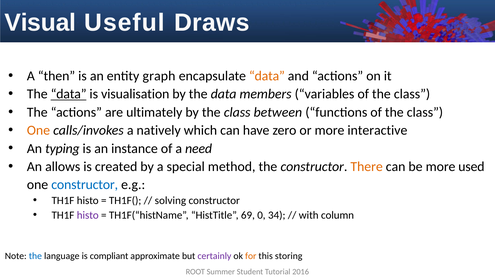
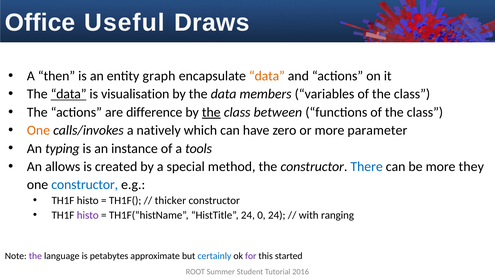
Visual: Visual -> Office (40, 23)
ultimately: ultimately -> difference (154, 112)
the underline: none -> present (211, 112)
interactive: interactive -> parameter (377, 131)
need: need -> tools (199, 149)
There colour: orange -> blue (367, 167)
used: used -> they (471, 167)
solving: solving -> thicker (170, 201)
HistTitle 69: 69 -> 24 (248, 215)
0 34: 34 -> 24 (277, 215)
column: column -> ranging (338, 215)
the colour: blue -> purple (35, 256)
compliant: compliant -> petabytes (109, 256)
certainly colour: purple -> blue (214, 256)
for colour: orange -> purple (251, 256)
storing: storing -> started (289, 256)
